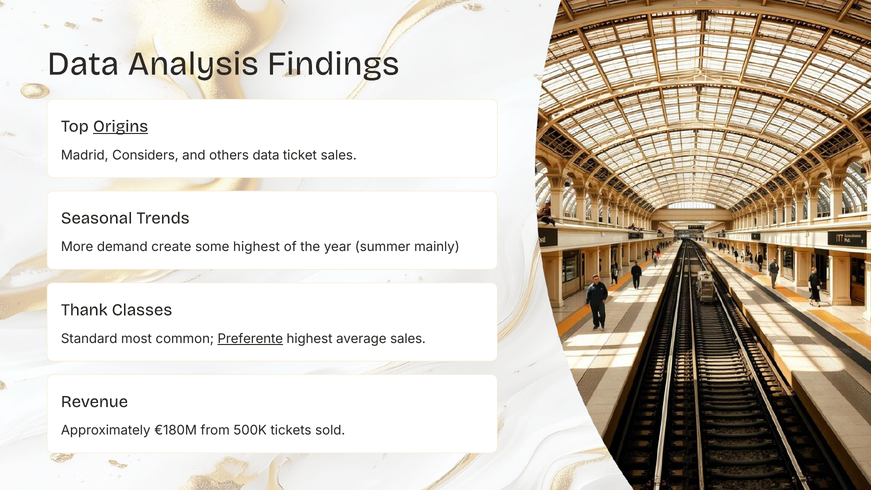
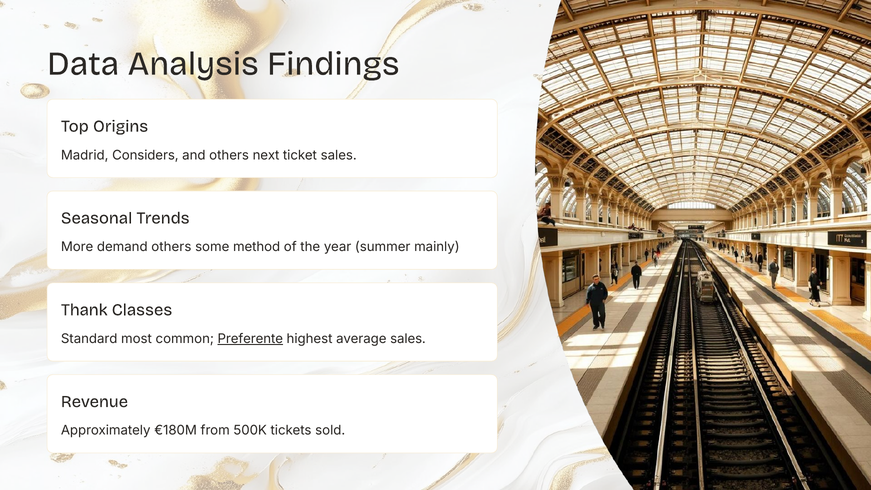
Origins underline: present -> none (121, 126)
others data: data -> next (266, 155)
demand create: create -> others (171, 247)
some highest: highest -> method (257, 247)
